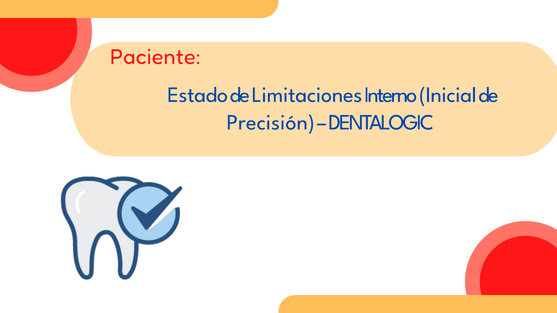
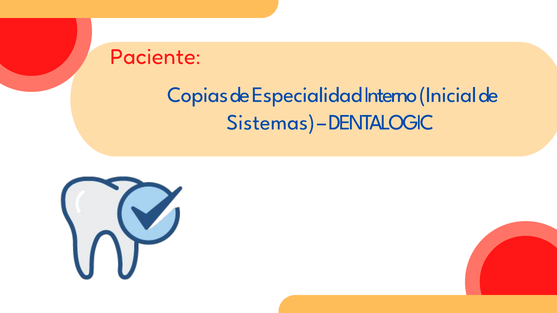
Estado: Estado -> Copias (198, 95)
Limitaciones: Limitaciones -> Especialidad (307, 95)
Precisión: Precisión -> Sistemas (271, 122)
